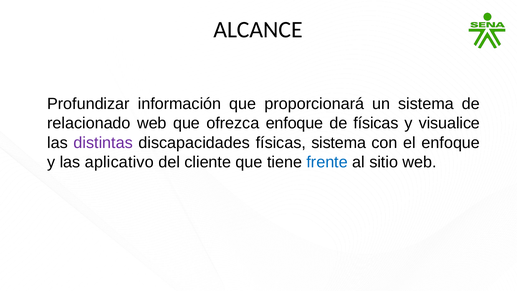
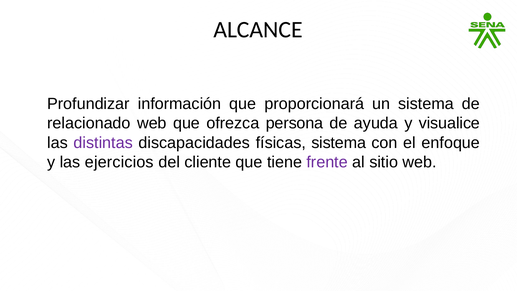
ofrezca enfoque: enfoque -> persona (295, 123)
de físicas: físicas -> ayuda (376, 123)
aplicativo: aplicativo -> ejercicios (119, 162)
frente colour: blue -> purple (327, 162)
